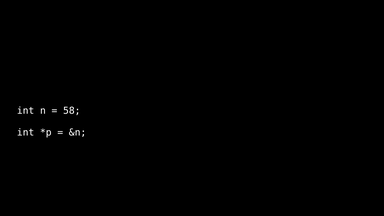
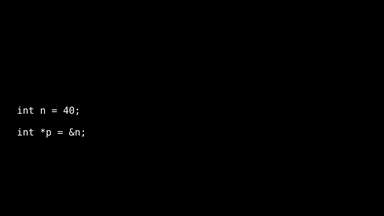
58: 58 -> 40 (72, 111)
